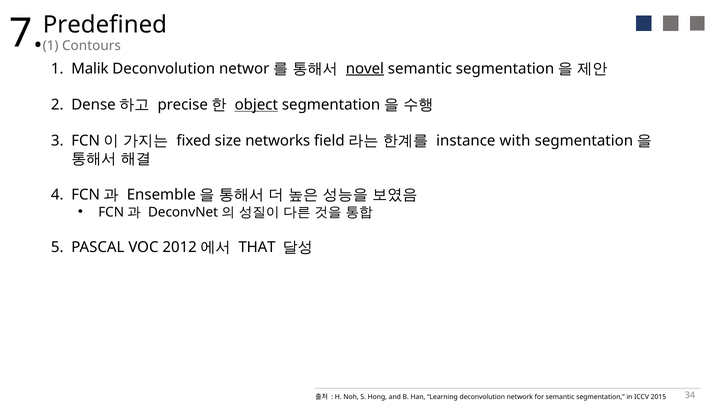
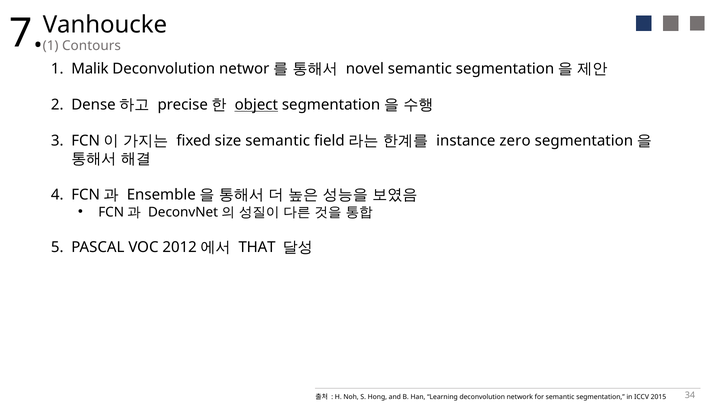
Predefined: Predefined -> Vanhoucke (105, 25)
novel underline: present -> none (365, 69)
size networks: networks -> semantic (278, 141)
with: with -> zero (515, 141)
